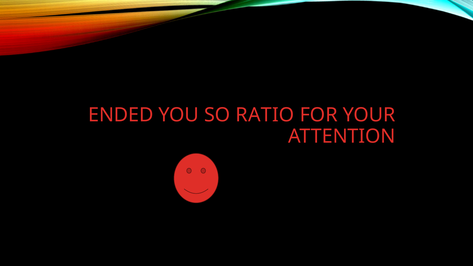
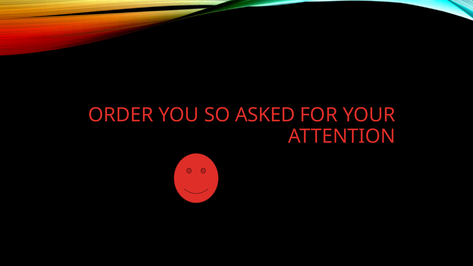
ENDED: ENDED -> ORDER (121, 115)
RATIO: RATIO -> ASKED (265, 115)
